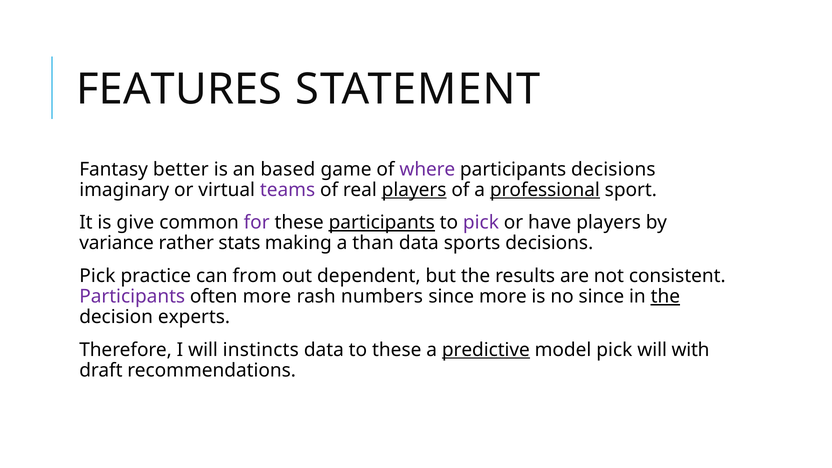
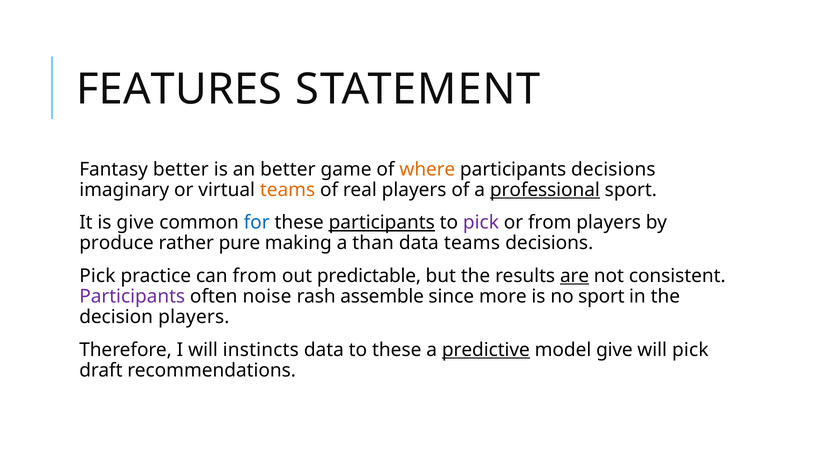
an based: based -> better (288, 169)
where colour: purple -> orange (427, 169)
teams colour: purple -> orange (288, 190)
players underline: present -> none (414, 190)
for colour: purple -> blue (257, 223)
or have: have -> from (550, 223)
variance: variance -> produce (116, 243)
stats: stats -> pure (239, 243)
data sports: sports -> teams (472, 243)
dependent: dependent -> predictable (369, 276)
are underline: none -> present (575, 276)
often more: more -> noise (267, 296)
numbers: numbers -> assemble (382, 296)
no since: since -> sport (601, 296)
the underline: present -> none (665, 296)
decision experts: experts -> players (194, 317)
model pick: pick -> give (614, 350)
will with: with -> pick (690, 350)
